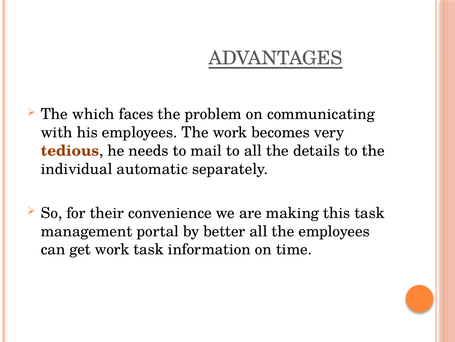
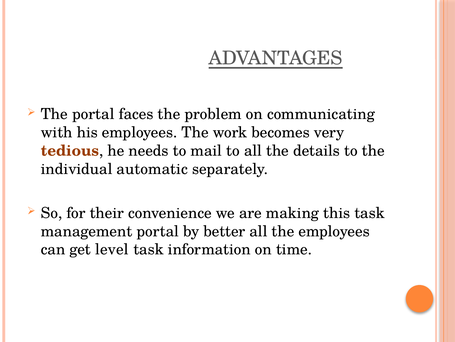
The which: which -> portal (93, 114)
get work: work -> level (112, 249)
